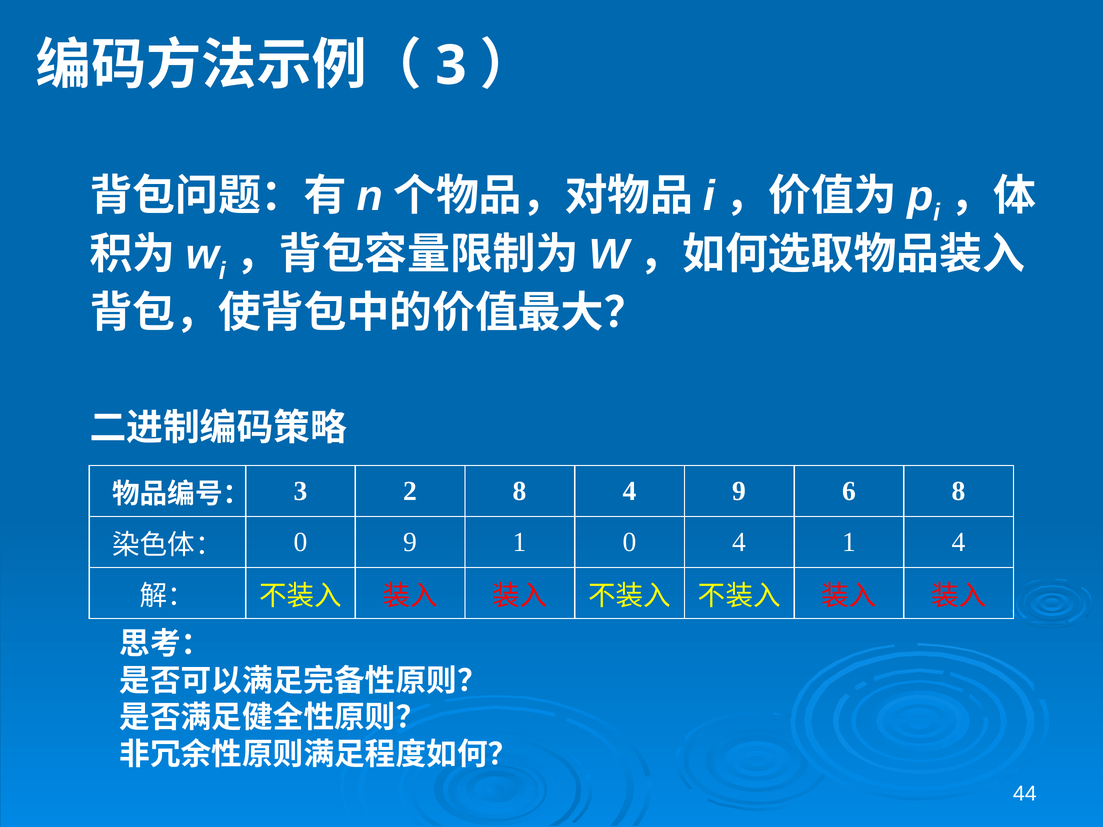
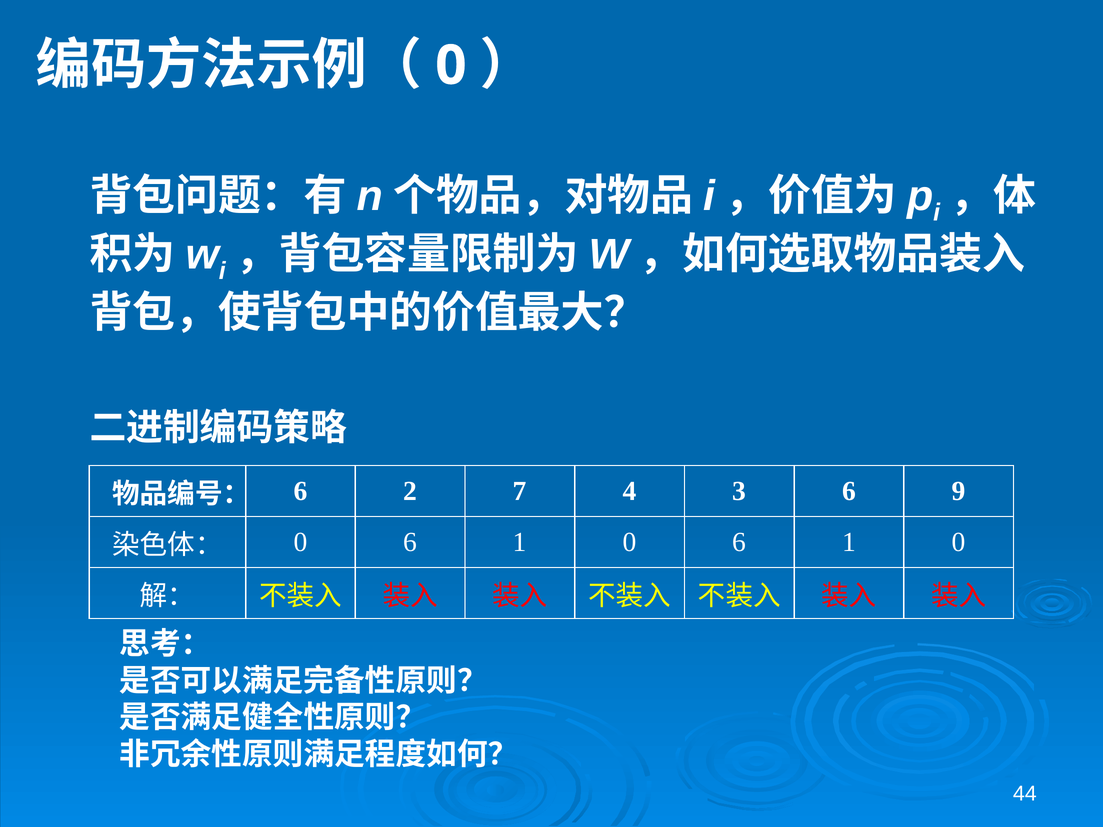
3: 3 -> 0 (451, 66)
3: 3 -> 6 (300, 491)
2 8: 8 -> 7 (520, 491)
4 9: 9 -> 3 (739, 491)
6 8: 8 -> 9 (959, 491)
9: 9 -> 6 (410, 542)
1 0 4: 4 -> 6 (739, 542)
4: 4 -> 0 (959, 542)
